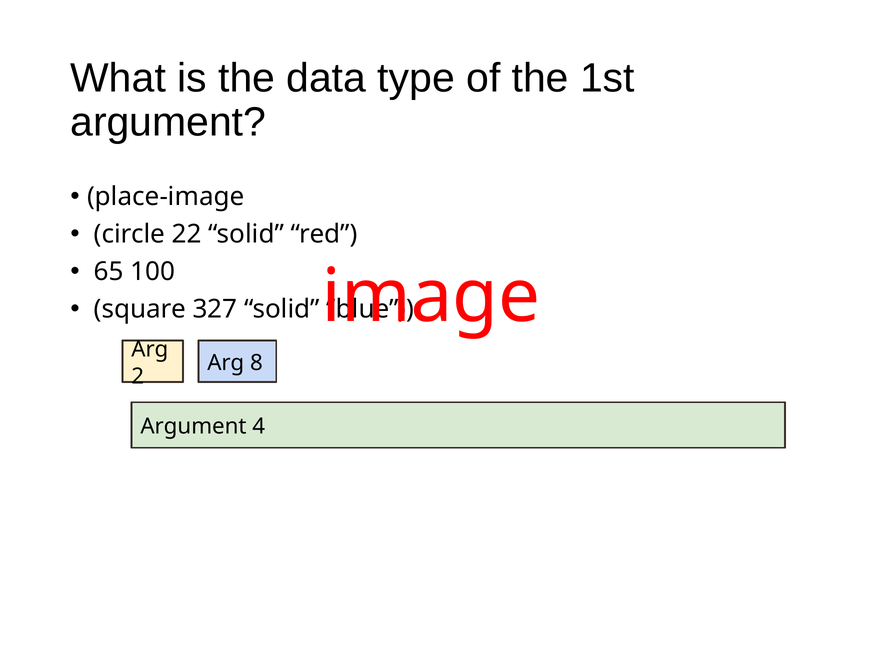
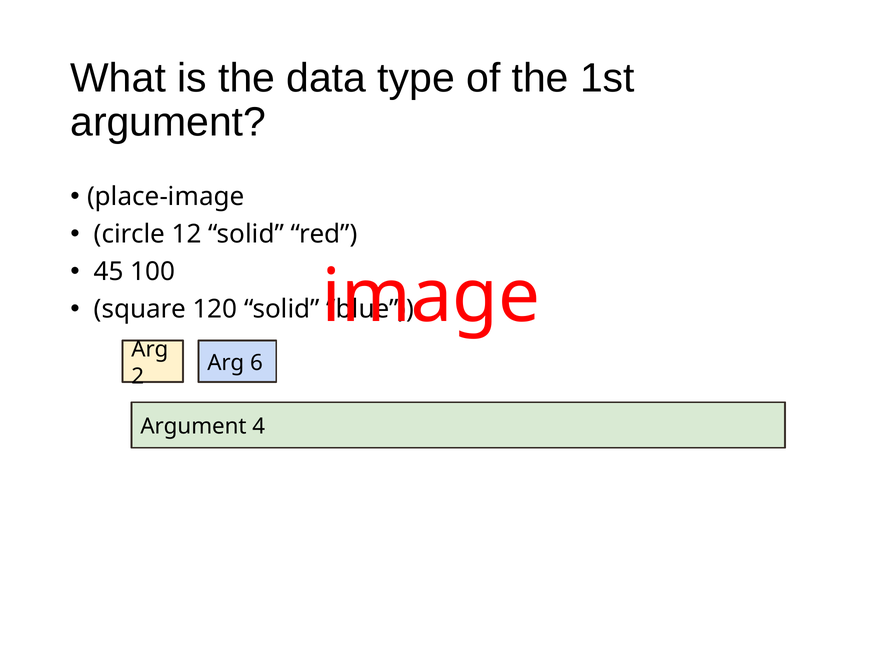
22: 22 -> 12 (187, 234)
65: 65 -> 45 (109, 272)
327: 327 -> 120 (215, 309)
8: 8 -> 6 (256, 363)
